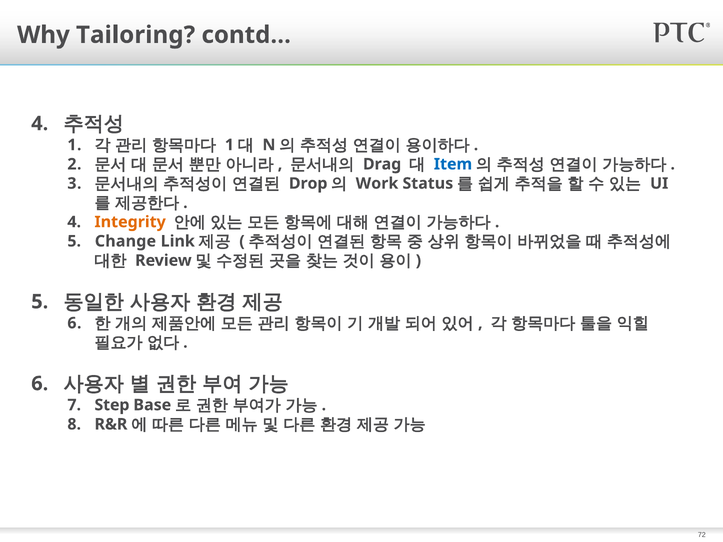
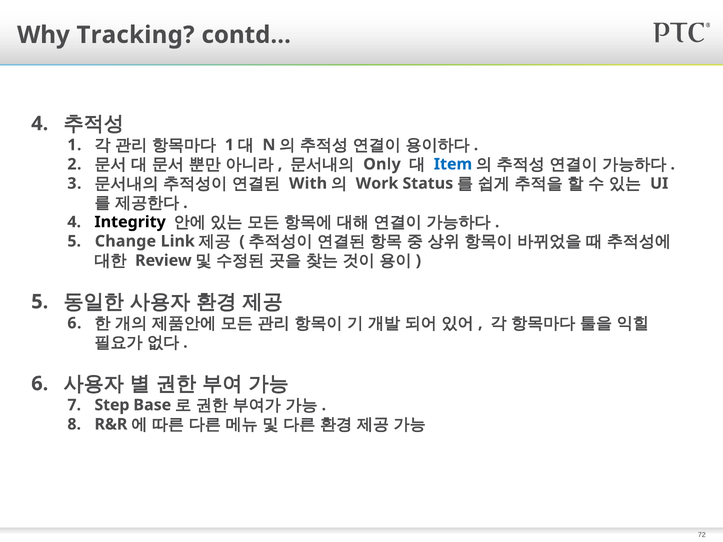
Tailoring: Tailoring -> Tracking (136, 35)
Drag: Drag -> Only (382, 164)
Drop: Drop -> With (308, 184)
Integrity colour: orange -> black (130, 222)
